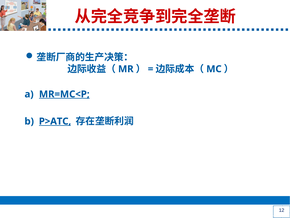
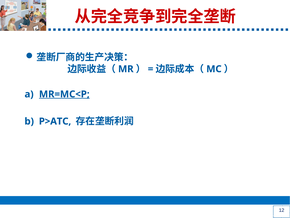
P>ATC underline: present -> none (55, 121)
